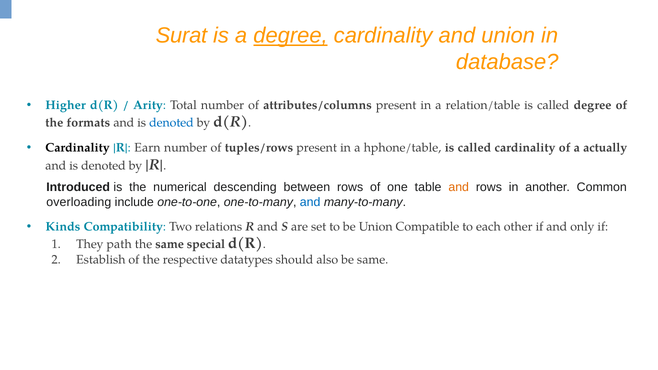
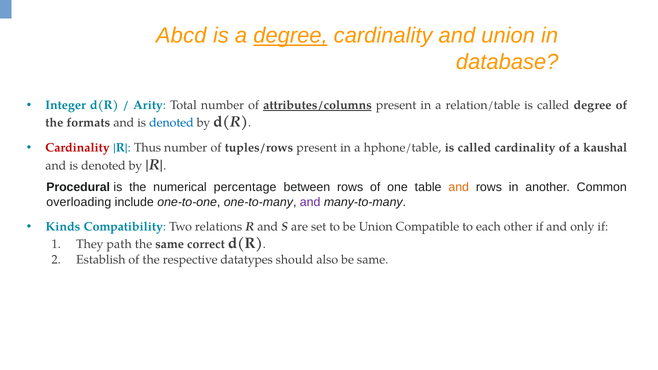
Surat: Surat -> Abcd (181, 36)
Higher: Higher -> Integer (66, 105)
attributes/columns underline: none -> present (317, 105)
Cardinality colour: black -> red (78, 148)
Earn: Earn -> Thus (148, 148)
actually: actually -> kaushal (605, 148)
Introduced: Introduced -> Procedural (78, 187)
descending: descending -> percentage (245, 187)
and colour: blue -> purple (310, 202)
special: special -> correct (206, 244)
